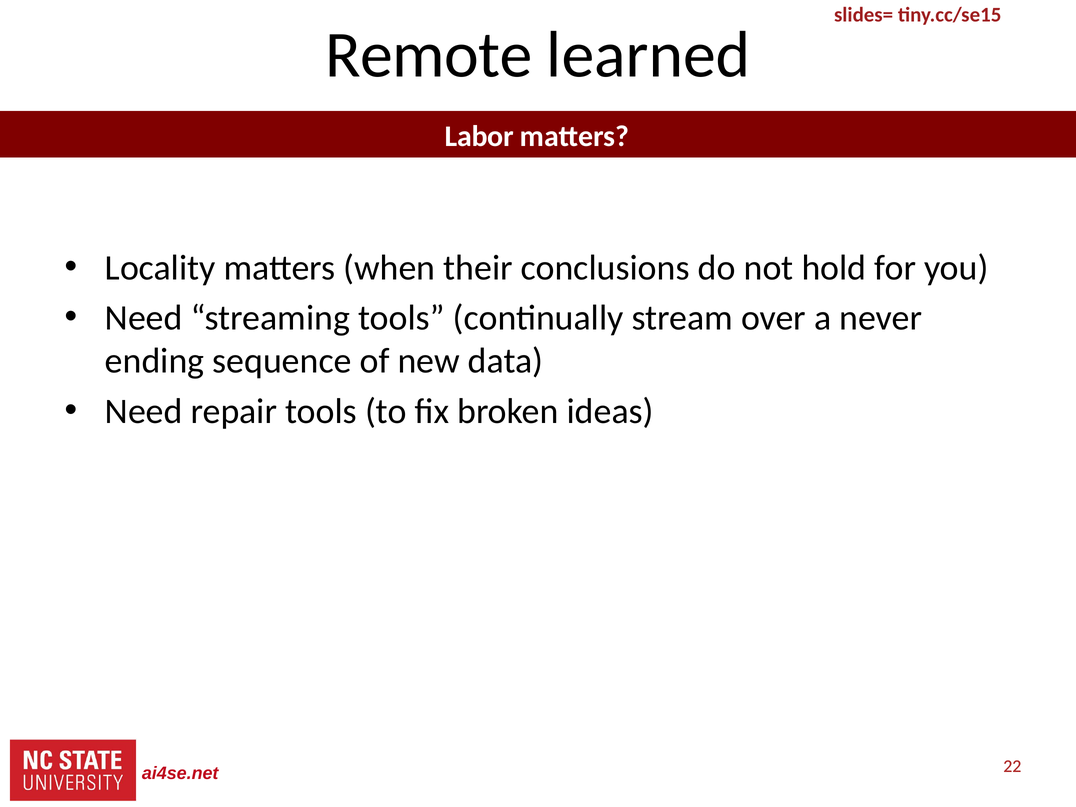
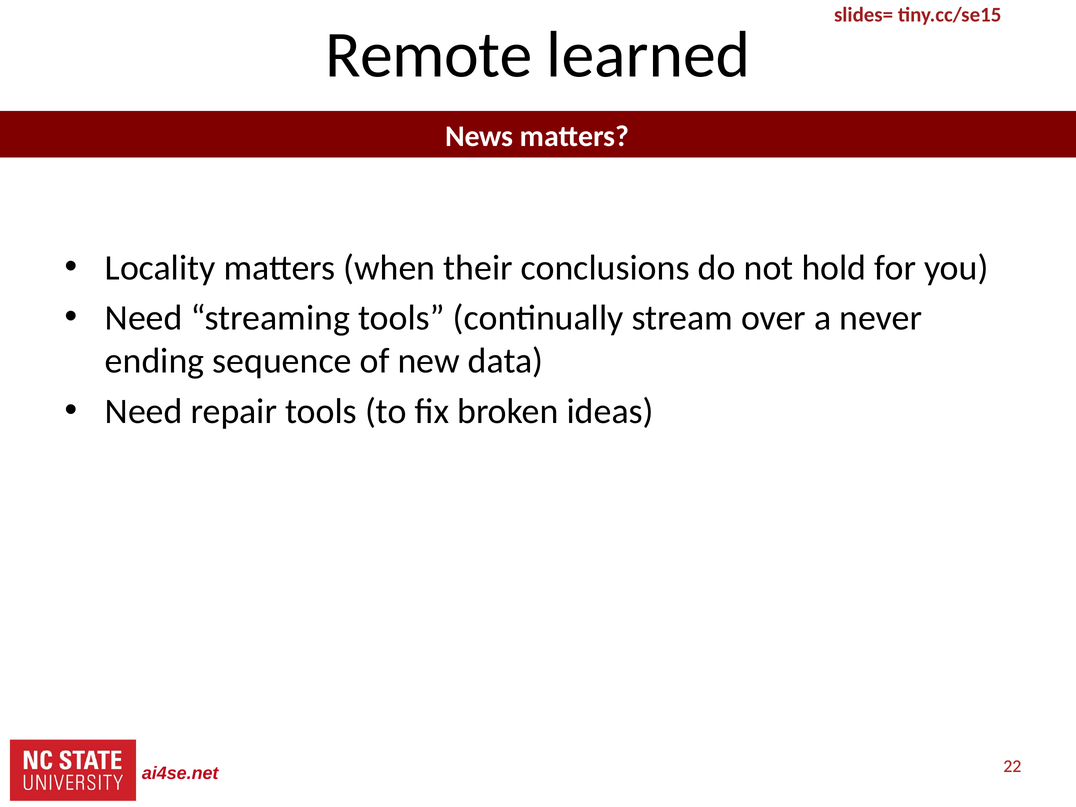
Labor: Labor -> News (479, 136)
